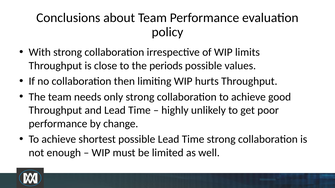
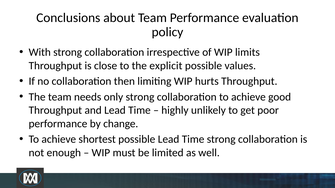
periods: periods -> explicit (166, 66)
